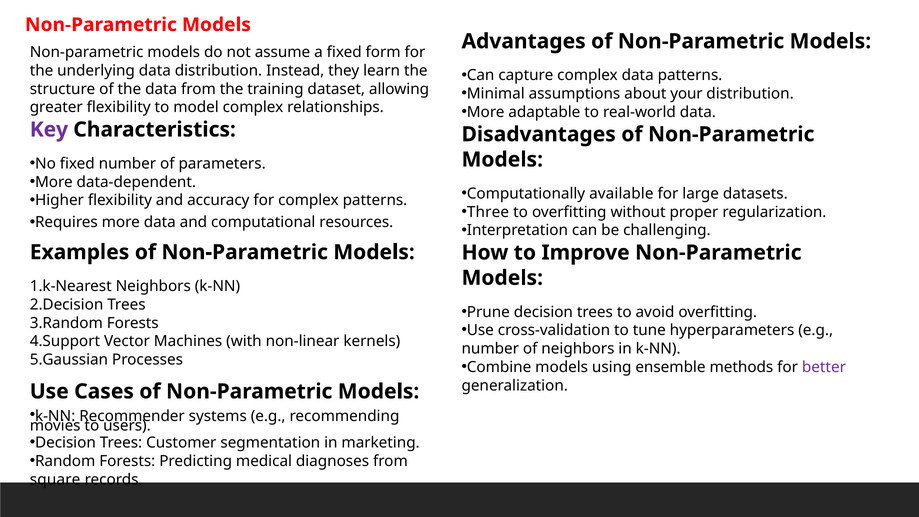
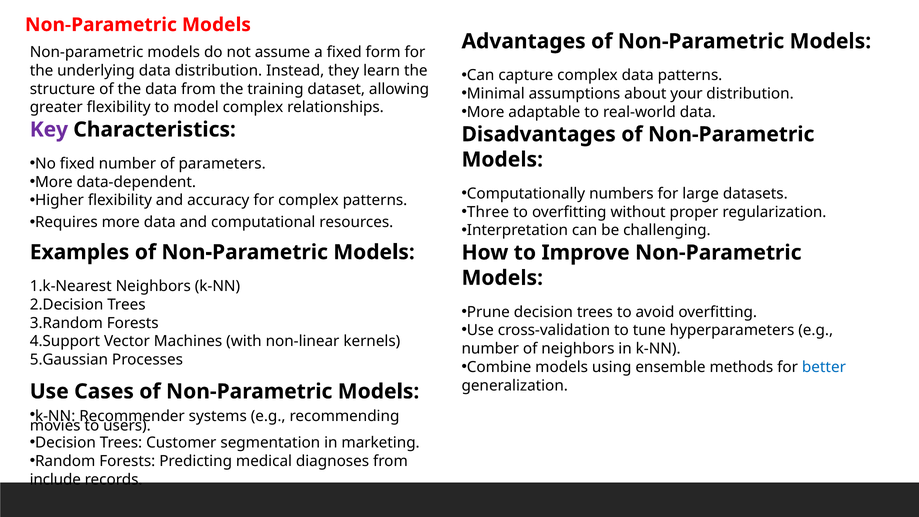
available: available -> numbers (621, 194)
better colour: purple -> blue (824, 367)
square: square -> include (55, 479)
